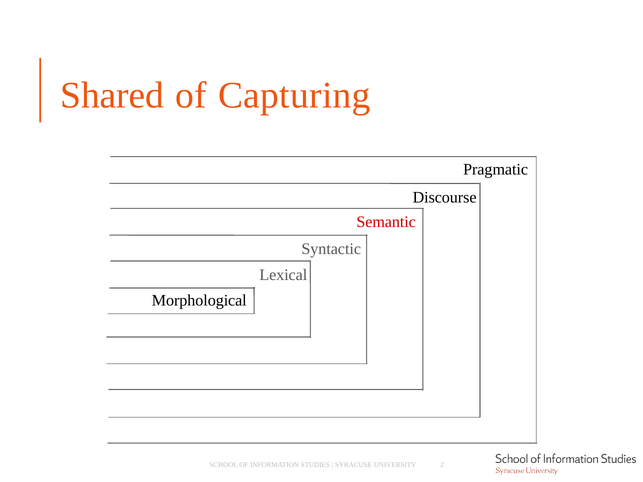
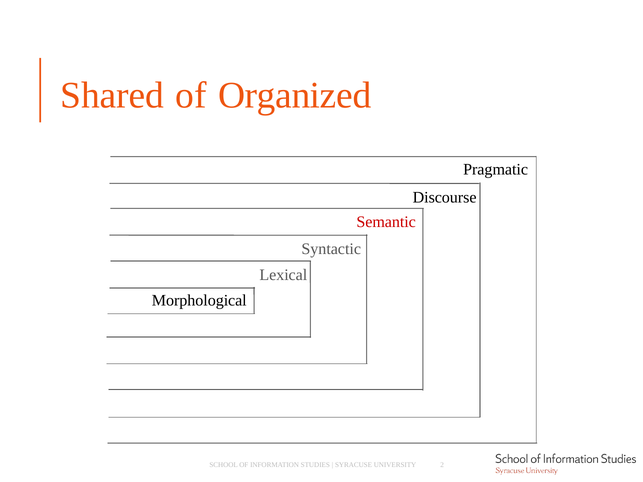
Capturing: Capturing -> Organized (295, 96)
